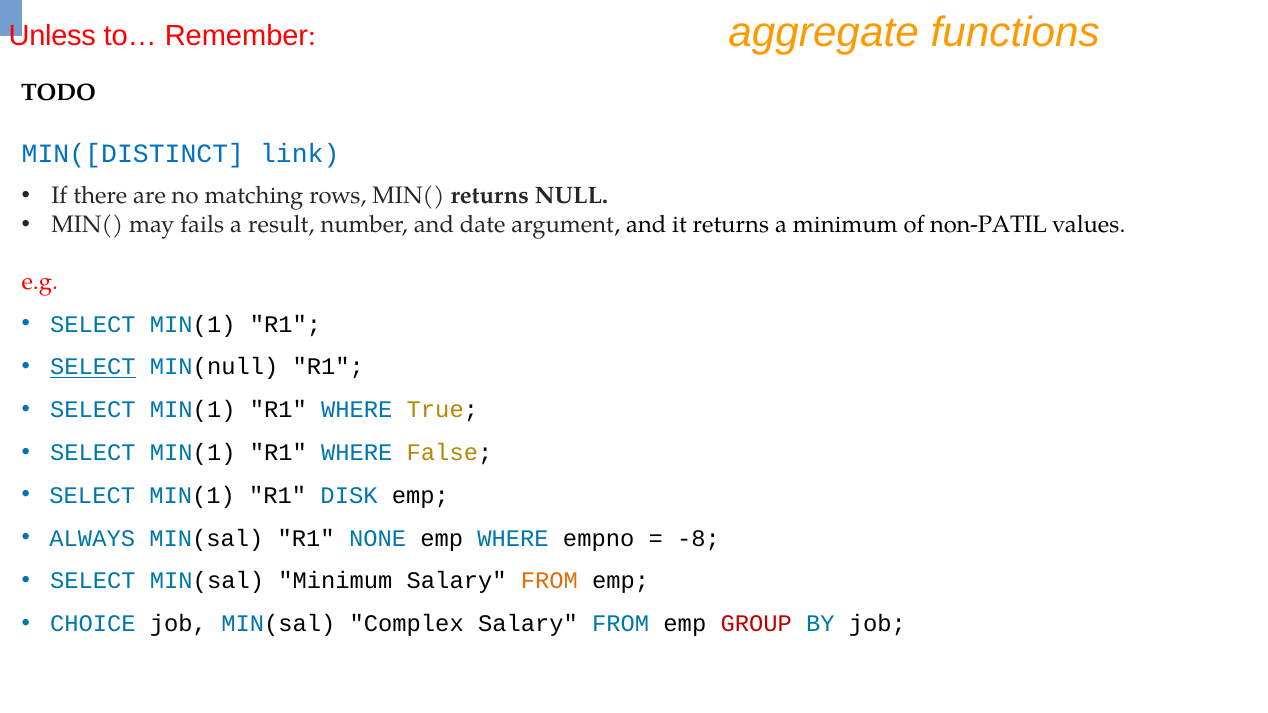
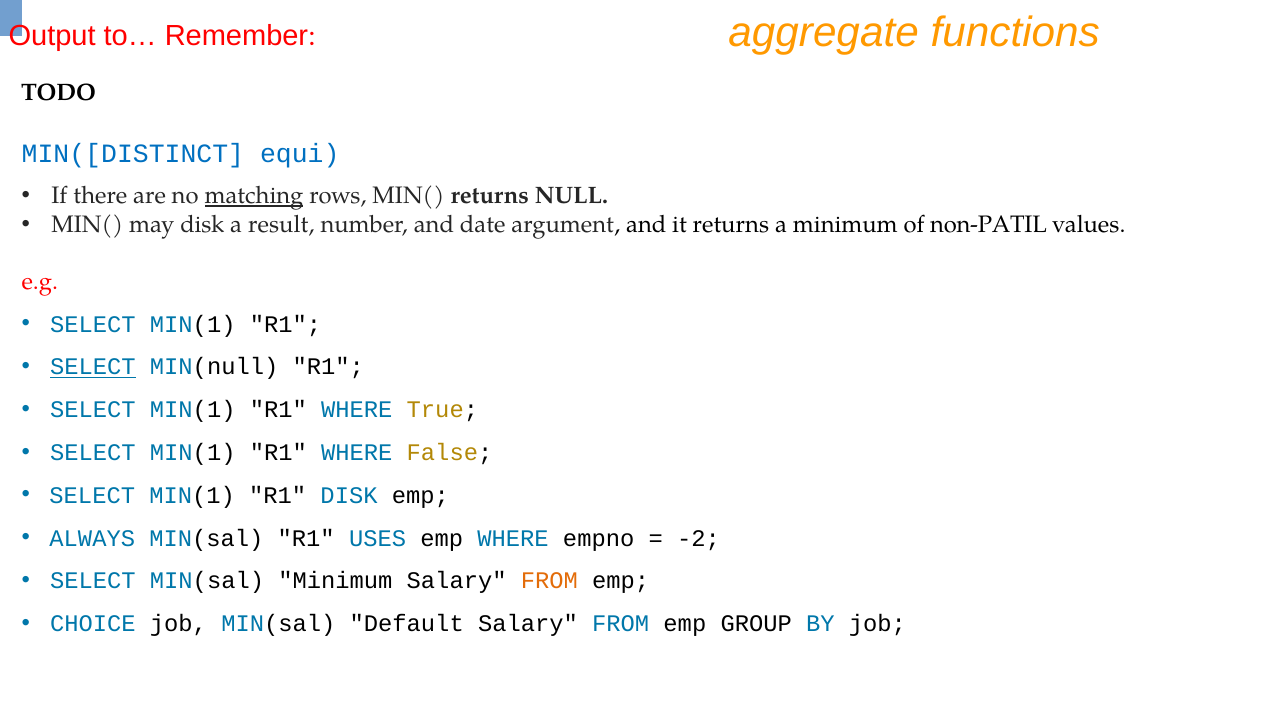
Unless: Unless -> Output (52, 36)
link: link -> equi (300, 153)
matching underline: none -> present (254, 196)
may fails: fails -> disk (202, 225)
NONE: NONE -> USES (378, 538)
-8: -8 -> -2 (699, 538)
Complex: Complex -> Default (407, 624)
GROUP colour: red -> black (756, 624)
